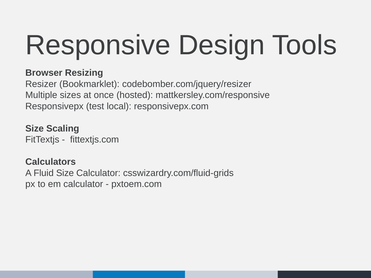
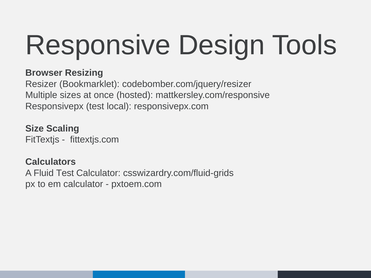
Fluid Size: Size -> Test (65, 173)
